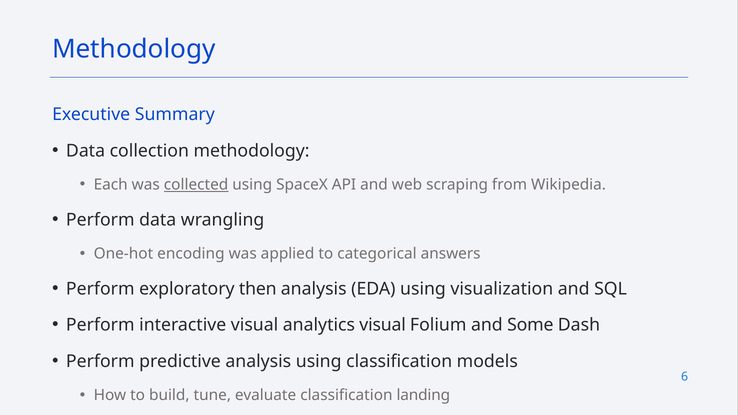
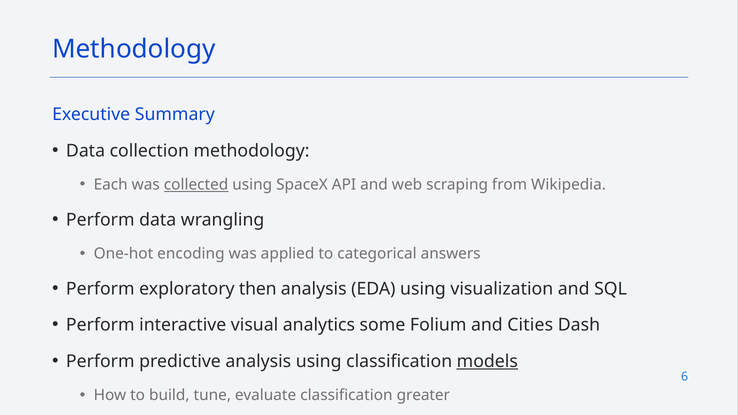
analytics visual: visual -> some (382, 325)
Some: Some -> Cities (530, 325)
models underline: none -> present (487, 361)
landing: landing -> greater (423, 395)
